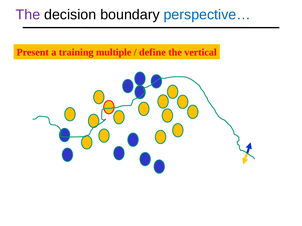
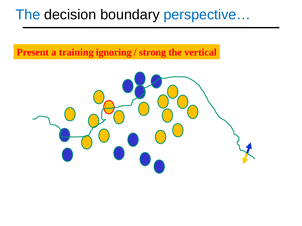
The colour: purple -> blue (28, 15)
multiple: multiple -> ignoring (114, 53)
define: define -> strong (153, 53)
